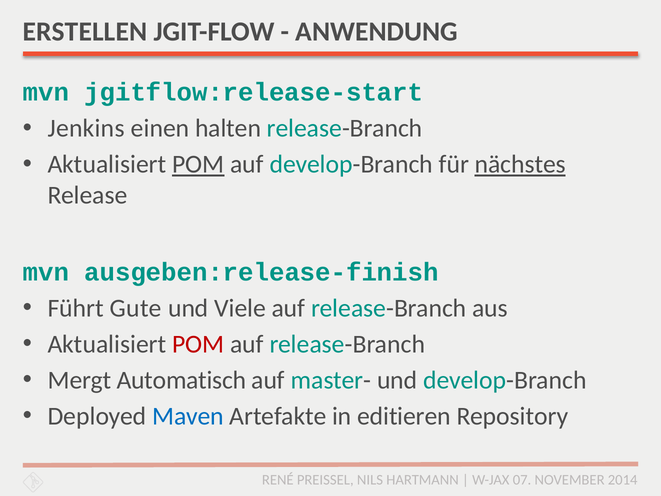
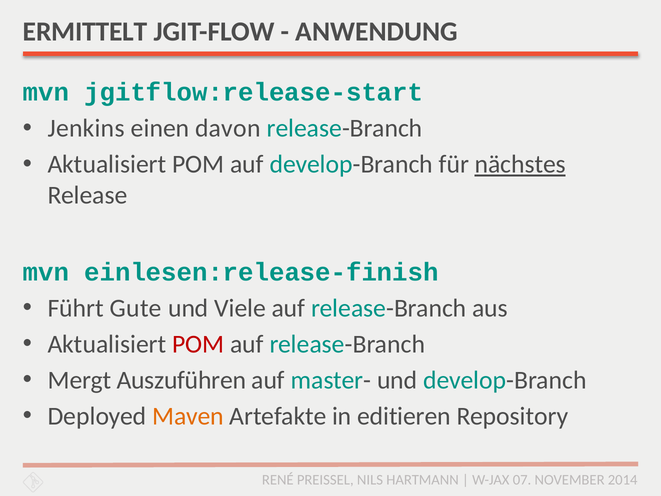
ERSTELLEN: ERSTELLEN -> ERMITTELT (85, 32)
halten: halten -> davon (228, 128)
POM underline: present -> none (198, 164)
ausgeben:release-finish: ausgeben:release-finish -> einlesen:release-finish (261, 272)
Automatisch: Automatisch -> Auszuführen (181, 380)
Maven colour: blue -> orange (188, 416)
